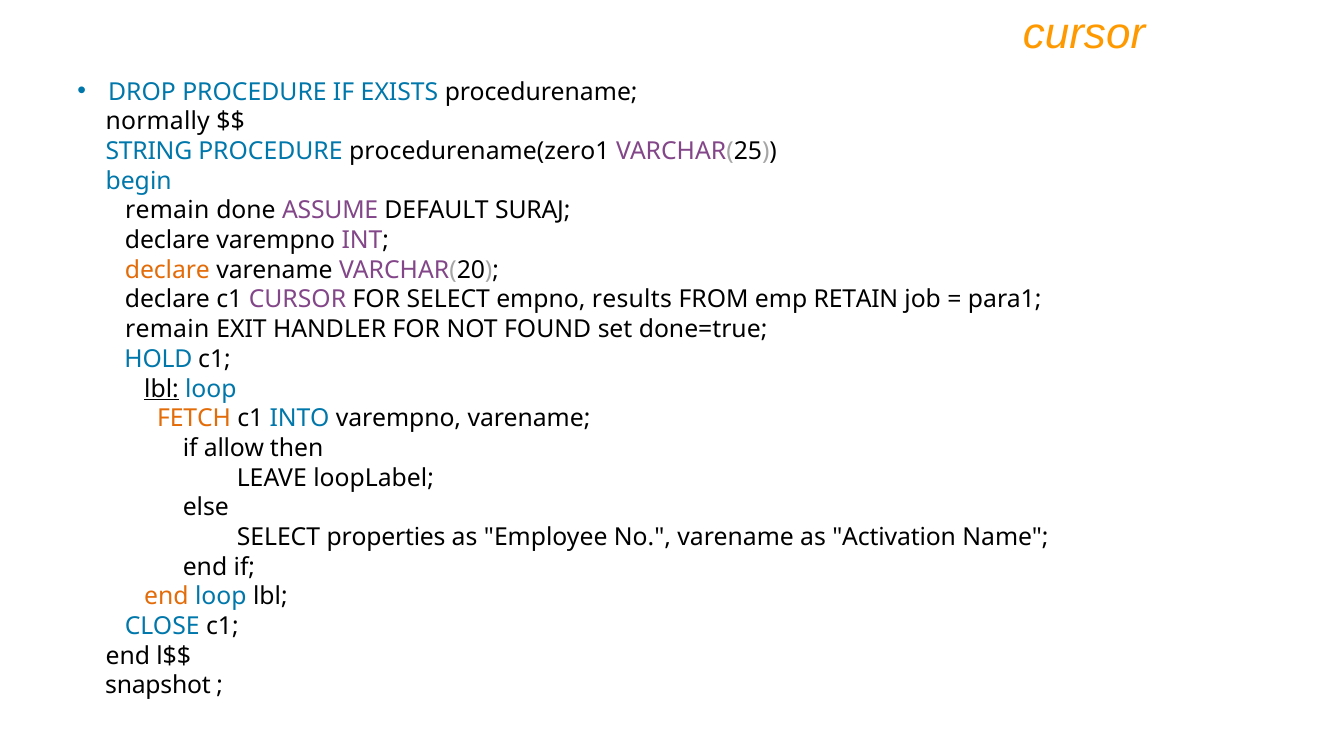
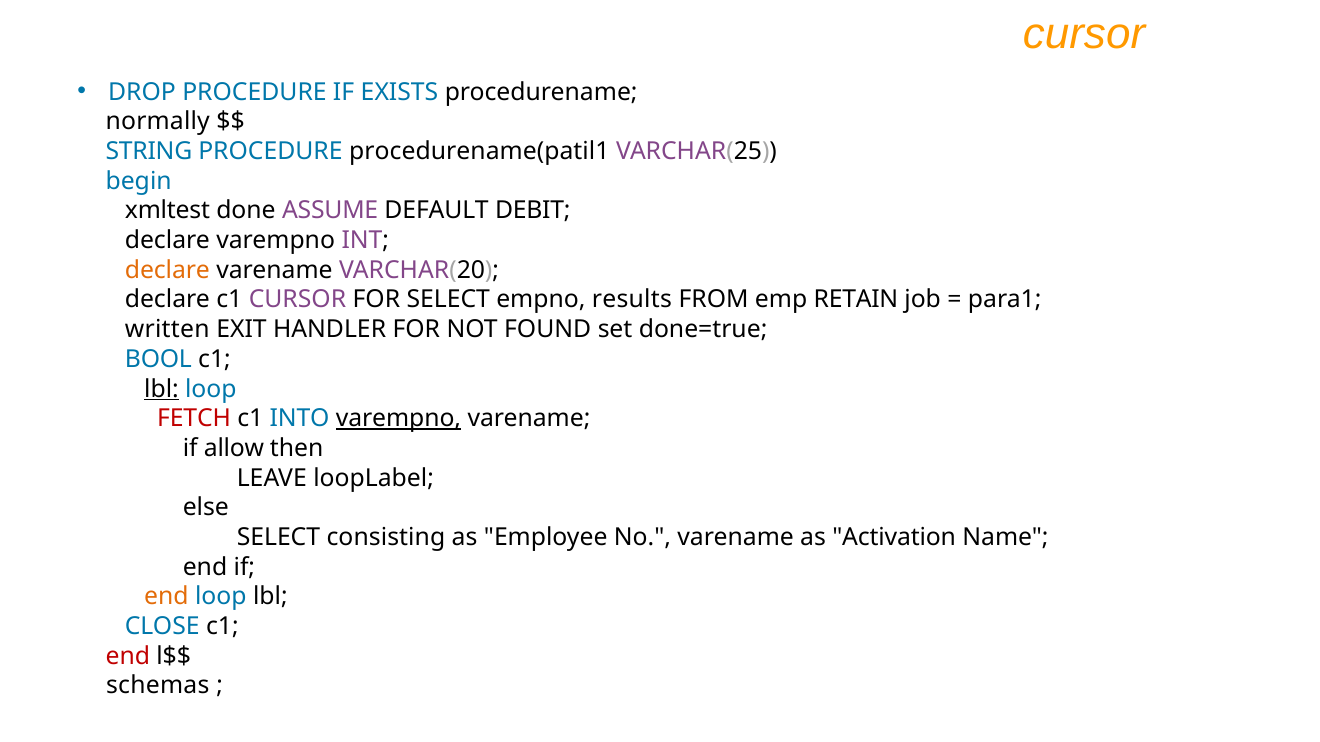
procedurename(zero1: procedurename(zero1 -> procedurename(patil1 (479, 152)
remain: remain -> xmltest (167, 211)
SURAJ: SURAJ -> DEBIT (533, 211)
remain: remain -> written (167, 330)
HOLD: HOLD -> BOOL (158, 359)
FETCH colour: orange -> red (194, 419)
varempno underline: none -> present (398, 419)
properties: properties -> consisting (386, 538)
end colour: black -> red (128, 656)
snapshot: snapshot -> schemas (158, 686)
